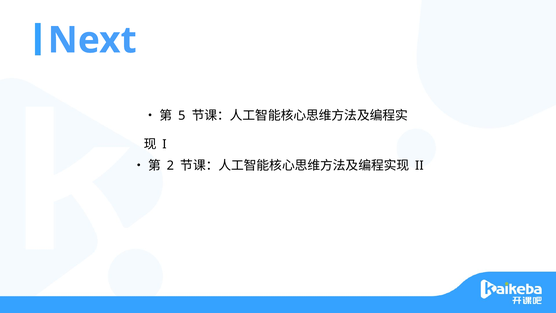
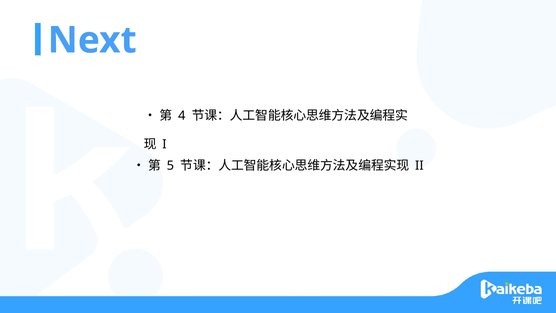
5: 5 -> 4 (182, 115)
2: 2 -> 5 (170, 165)
